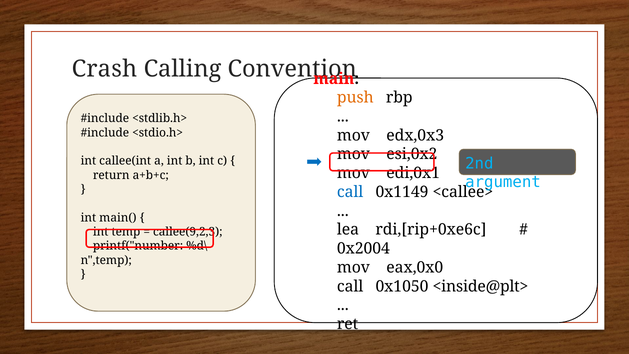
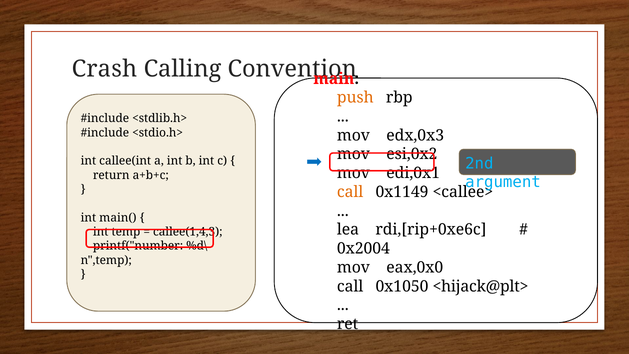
call colour: blue -> orange (350, 192)
callee(9,2,3: callee(9,2,3 -> callee(1,4,3 (188, 232)
<inside@plt>: <inside@plt> -> <hijack@plt> (480, 286)
